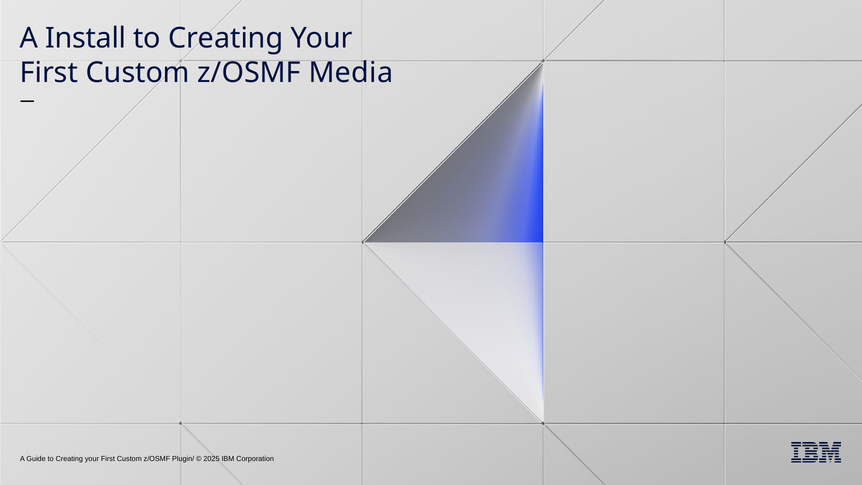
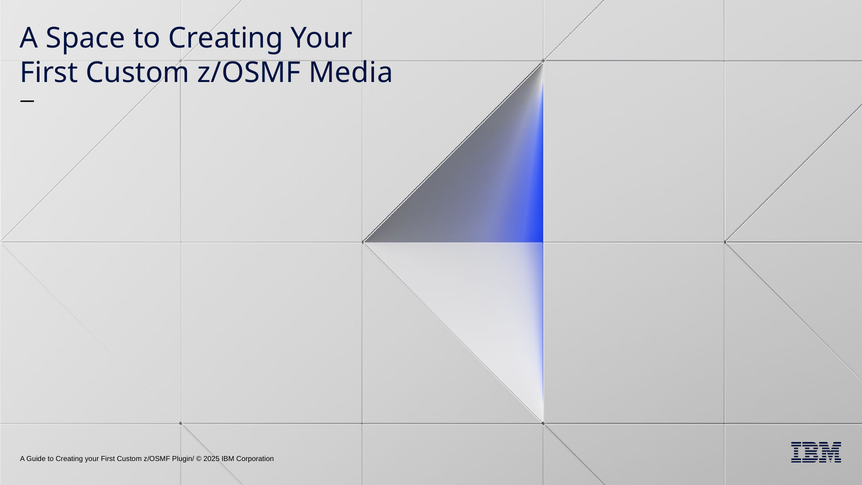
Install: Install -> Space (86, 38)
